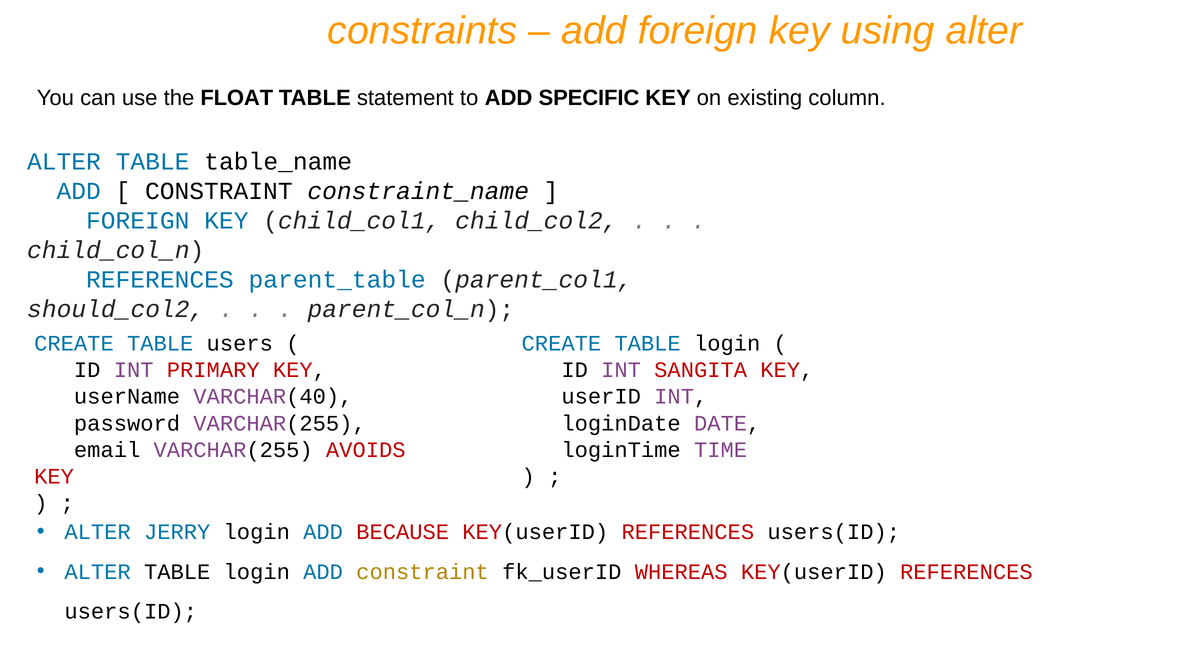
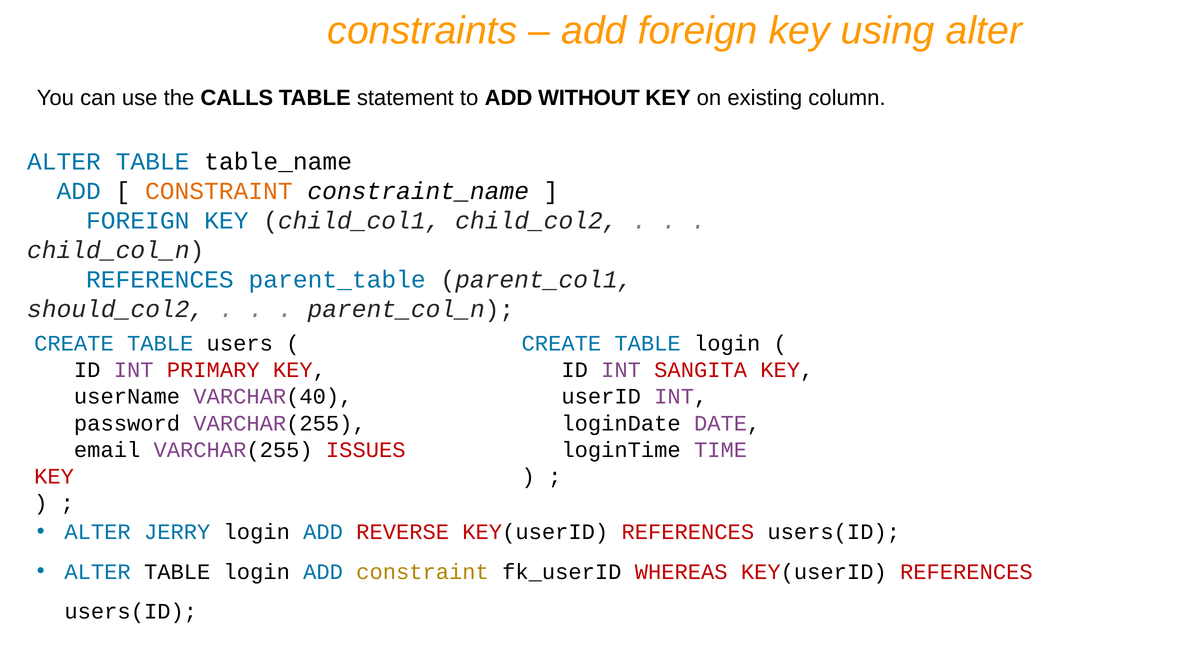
FLOAT: FLOAT -> CALLS (237, 98)
SPECIFIC: SPECIFIC -> WITHOUT (589, 98)
CONSTRAINT colour: black -> orange (219, 191)
AVOIDS: AVOIDS -> ISSUES (366, 450)
BECAUSE: BECAUSE -> REVERSE (403, 532)
